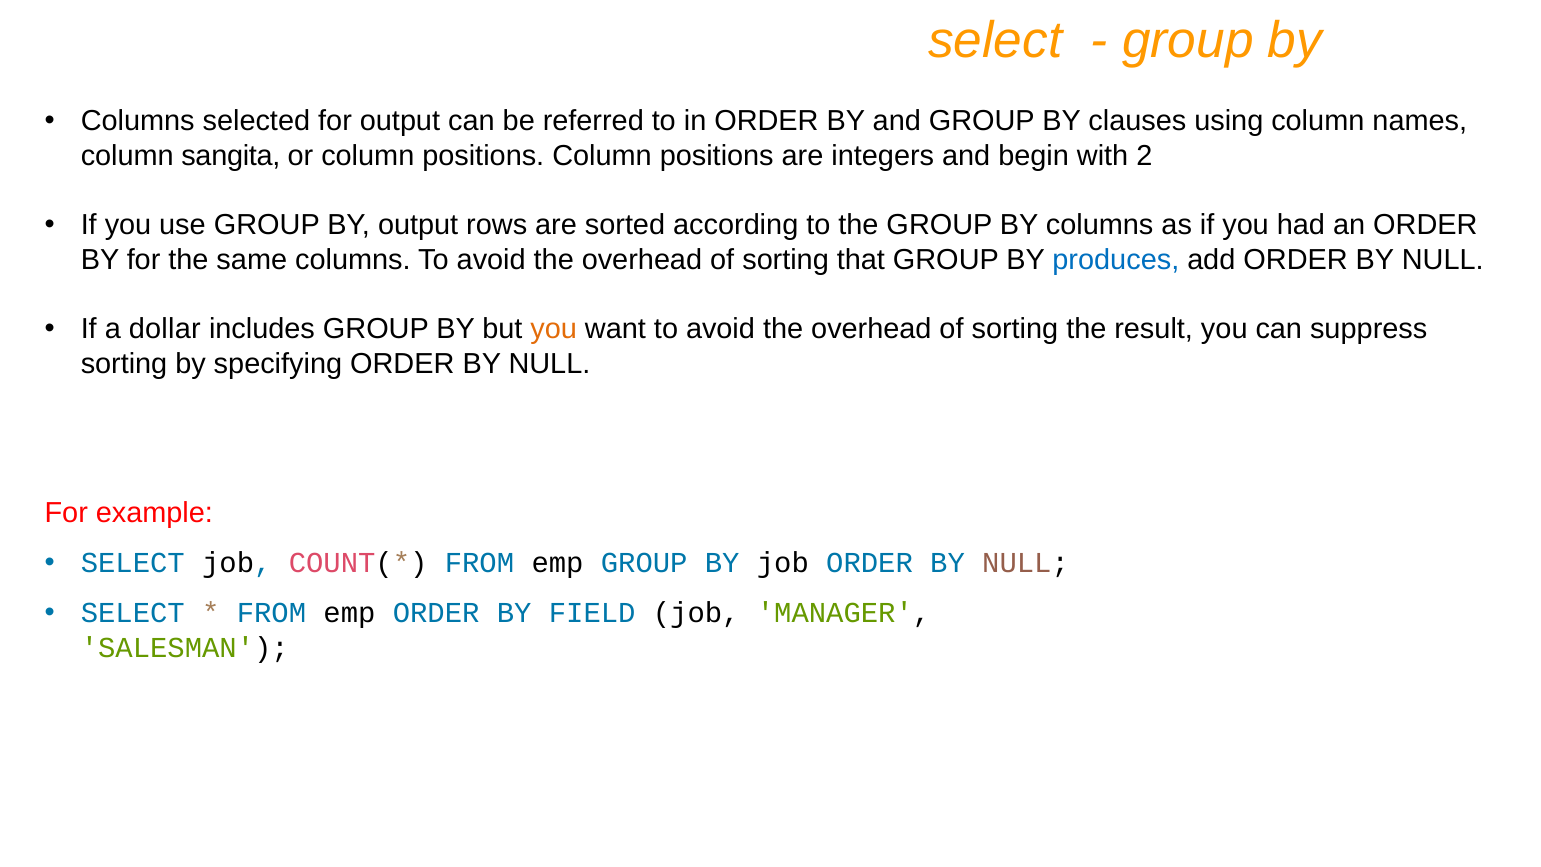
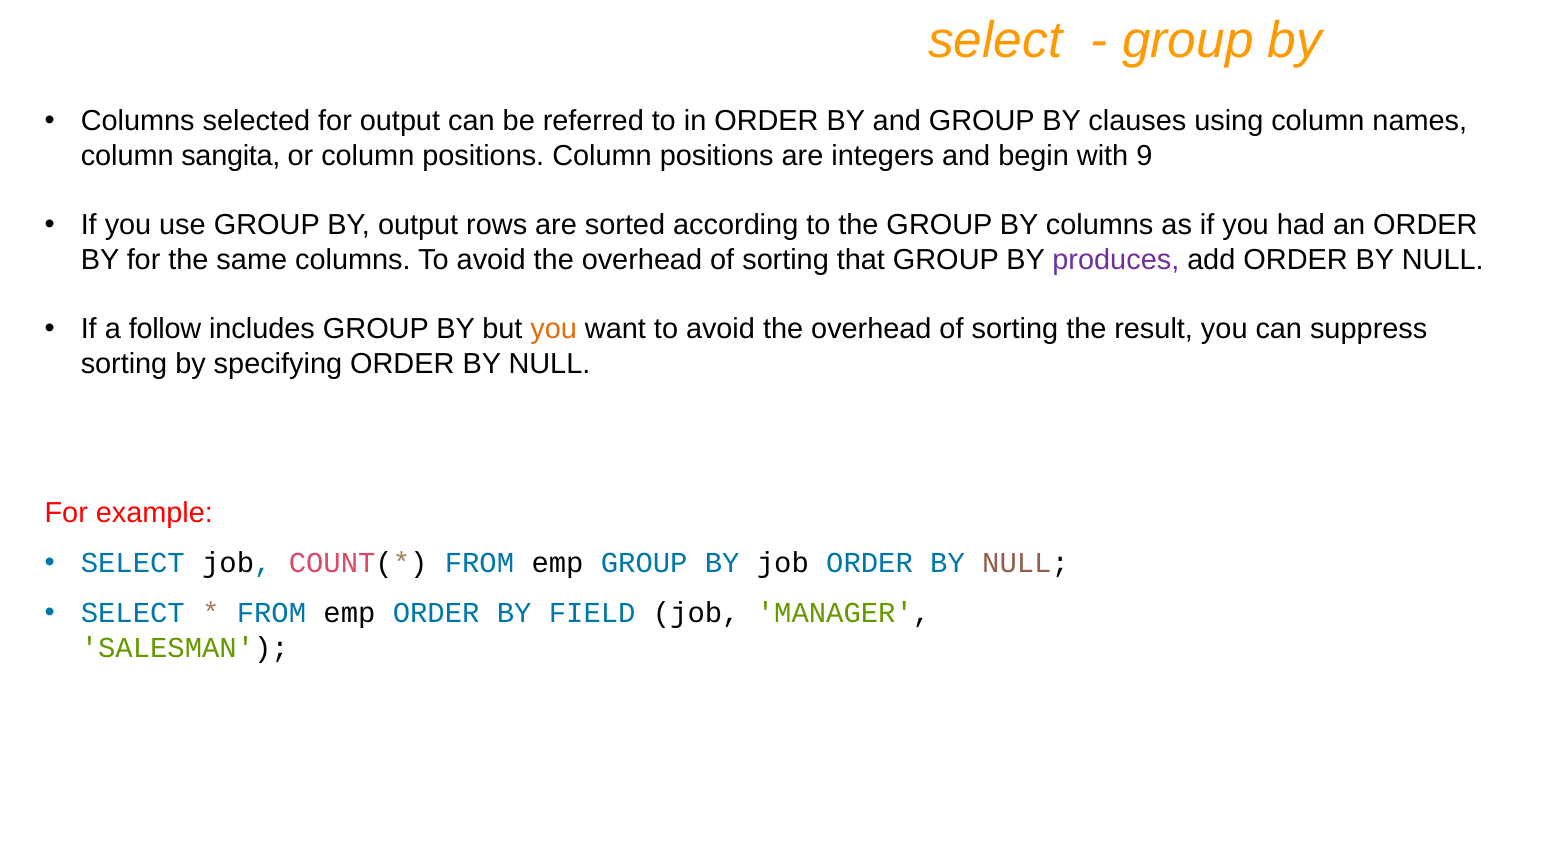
2: 2 -> 9 (1144, 156)
produces colour: blue -> purple (1116, 260)
dollar: dollar -> follow (165, 329)
